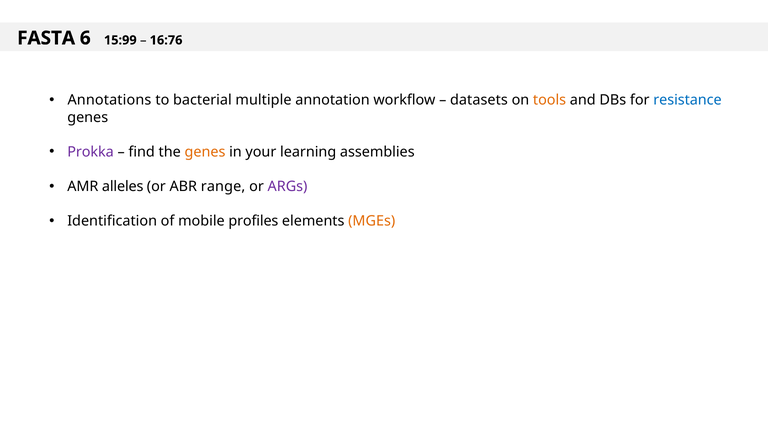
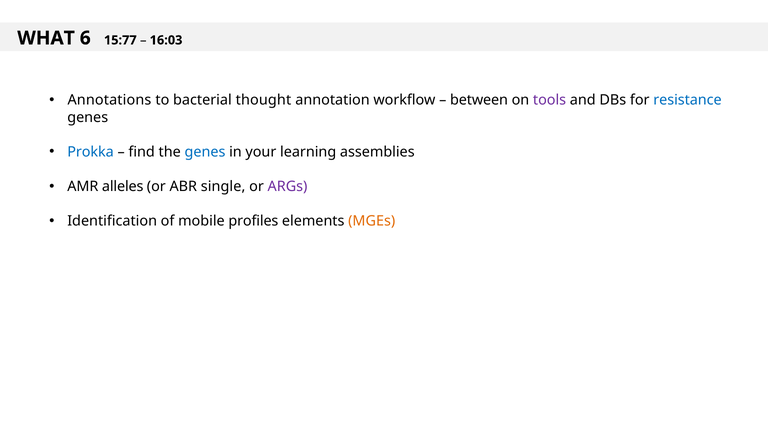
FASTA: FASTA -> WHAT (46, 38)
15:99: 15:99 -> 15:77 (120, 40)
16:76: 16:76 -> 16:03 (166, 40)
multiple: multiple -> thought (263, 100)
datasets: datasets -> between (479, 100)
tools colour: orange -> purple (550, 100)
Prokka colour: purple -> blue (91, 152)
genes colour: orange -> blue (205, 152)
range: range -> single (223, 187)
